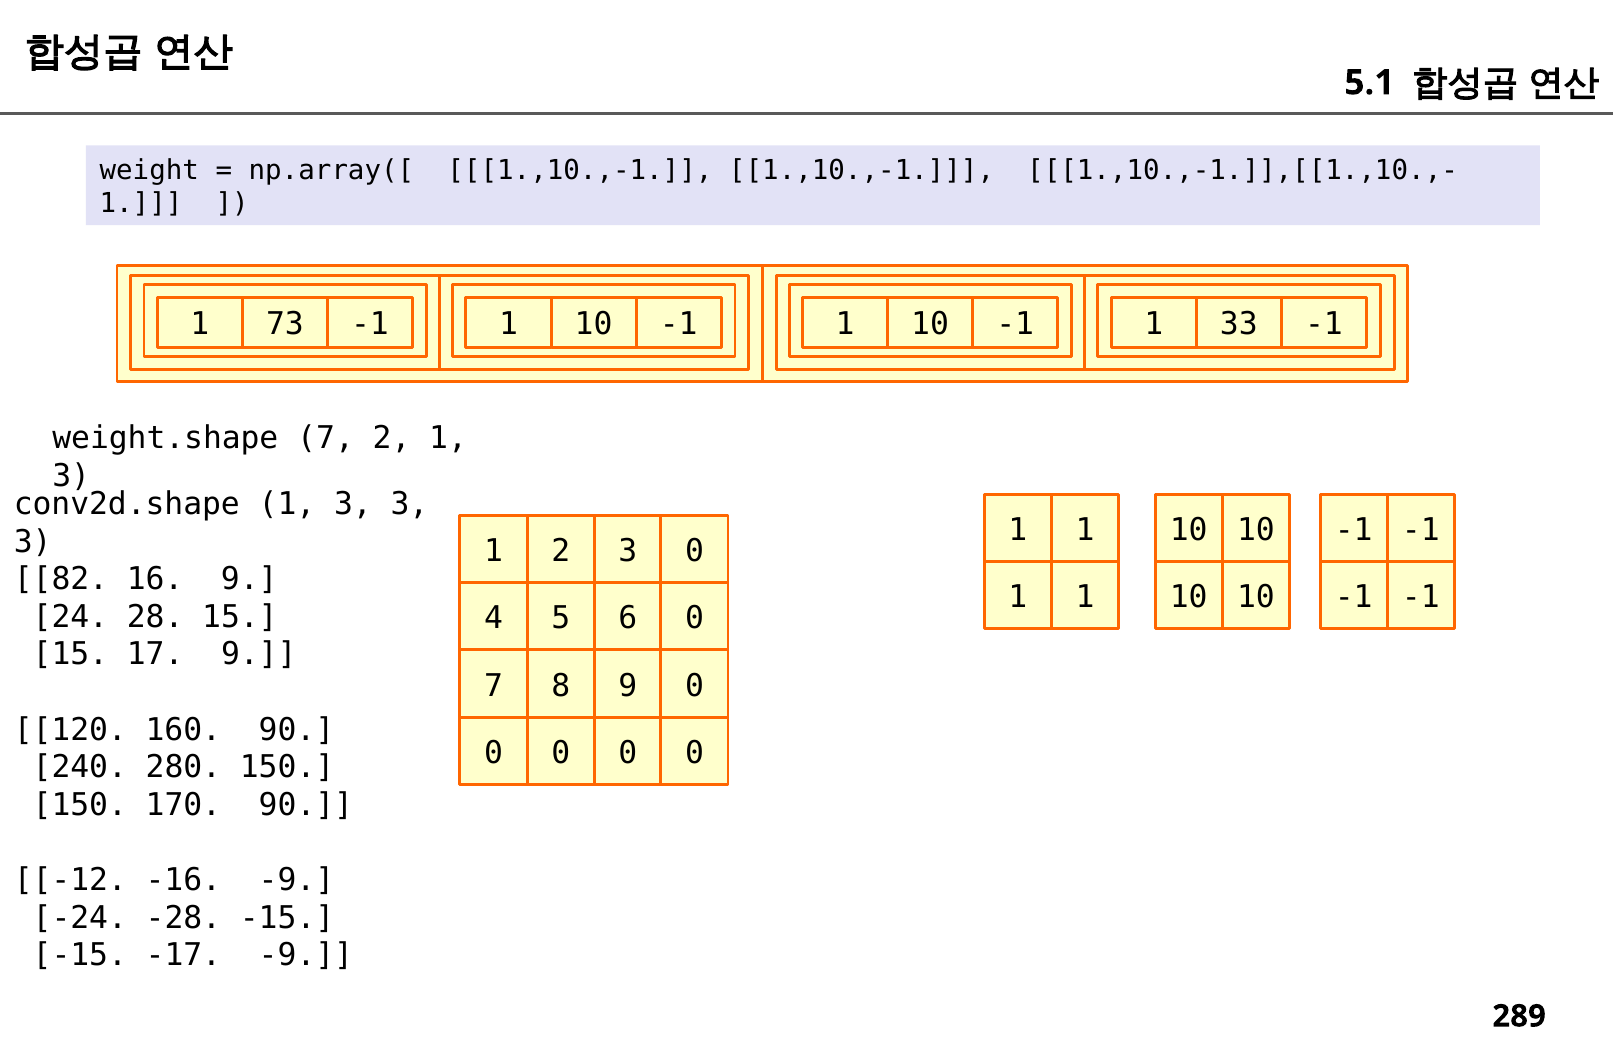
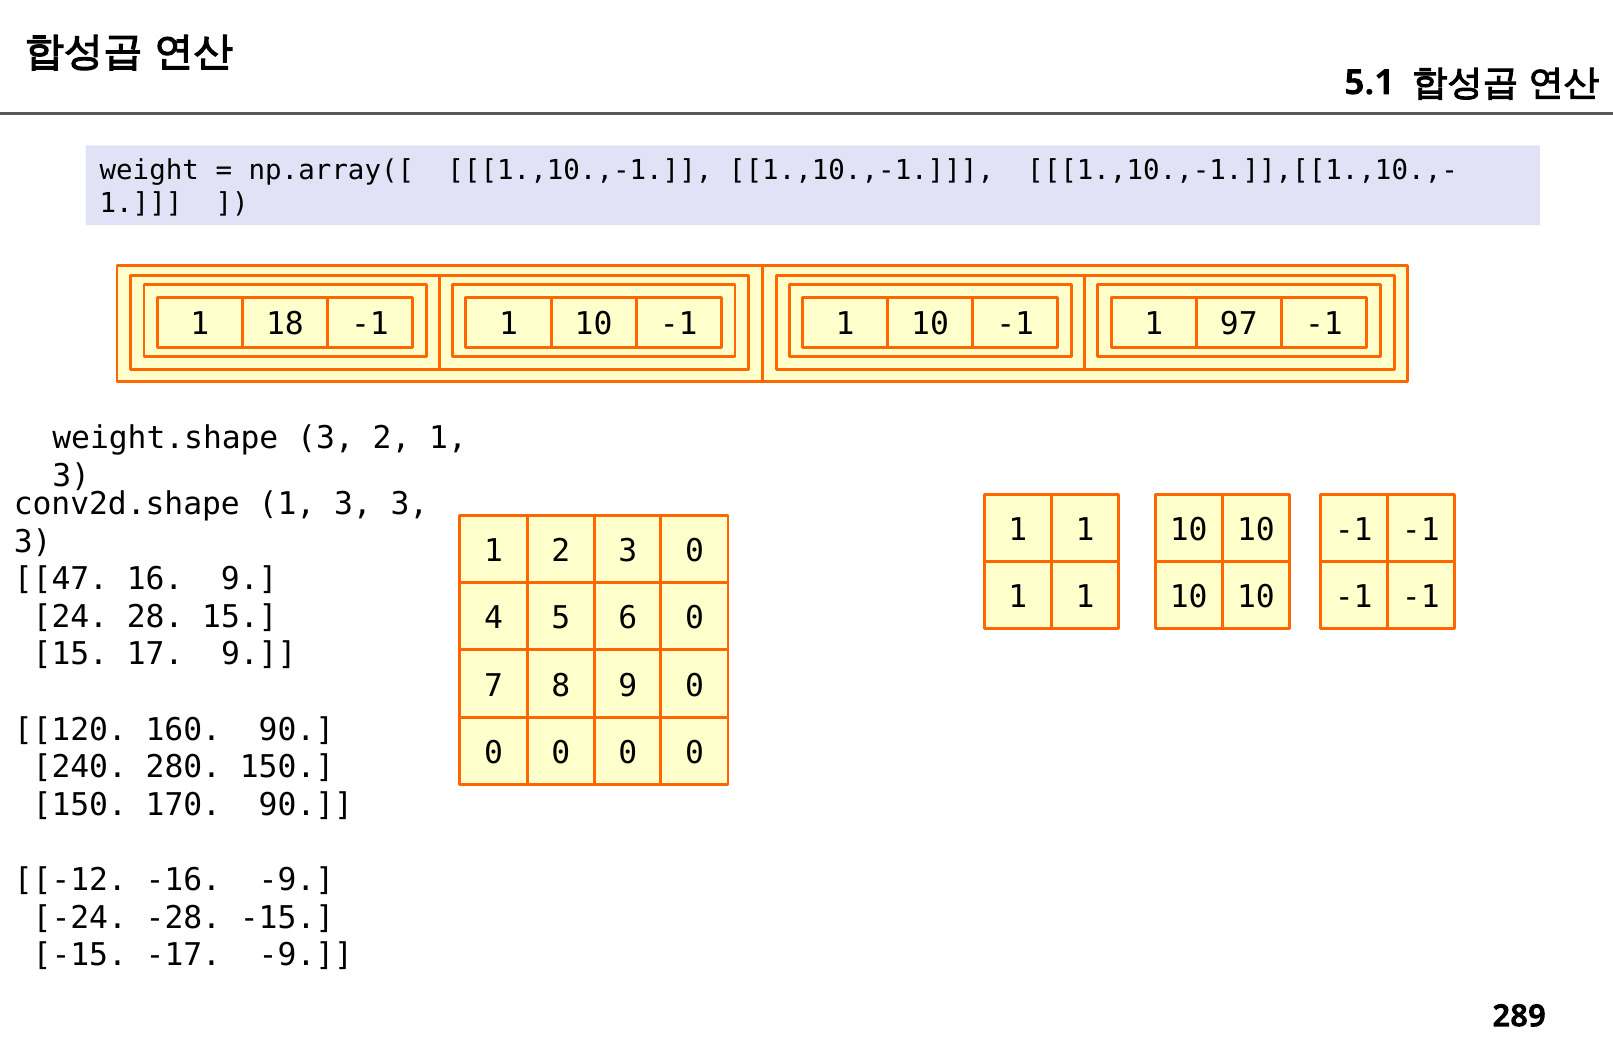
73: 73 -> 18 (285, 325)
33: 33 -> 97 (1239, 325)
weight.shape 7: 7 -> 3 (326, 438)
82: 82 -> 47 (61, 580)
